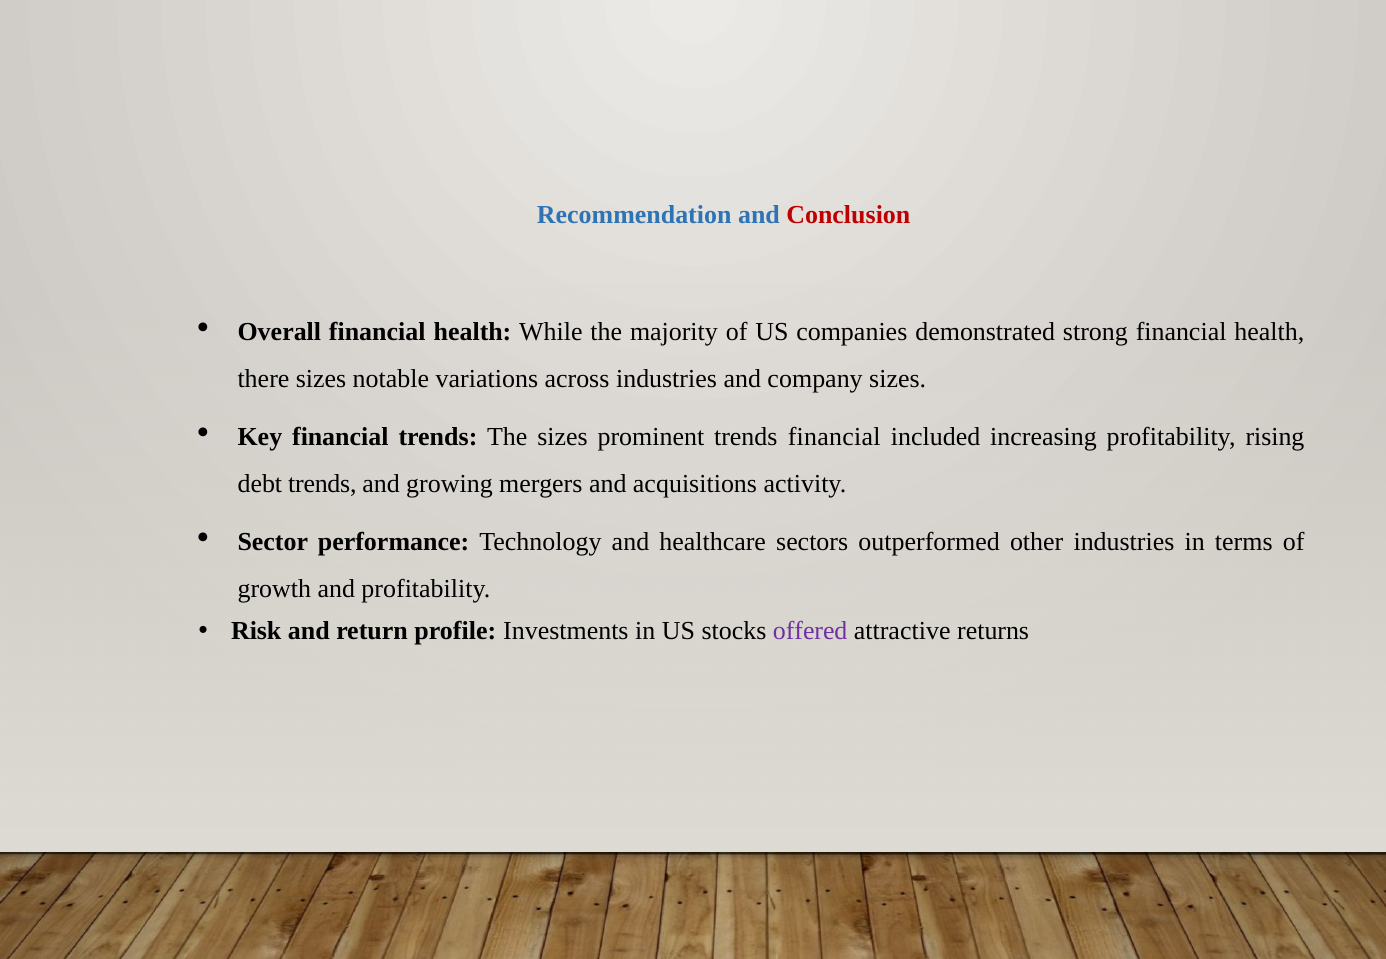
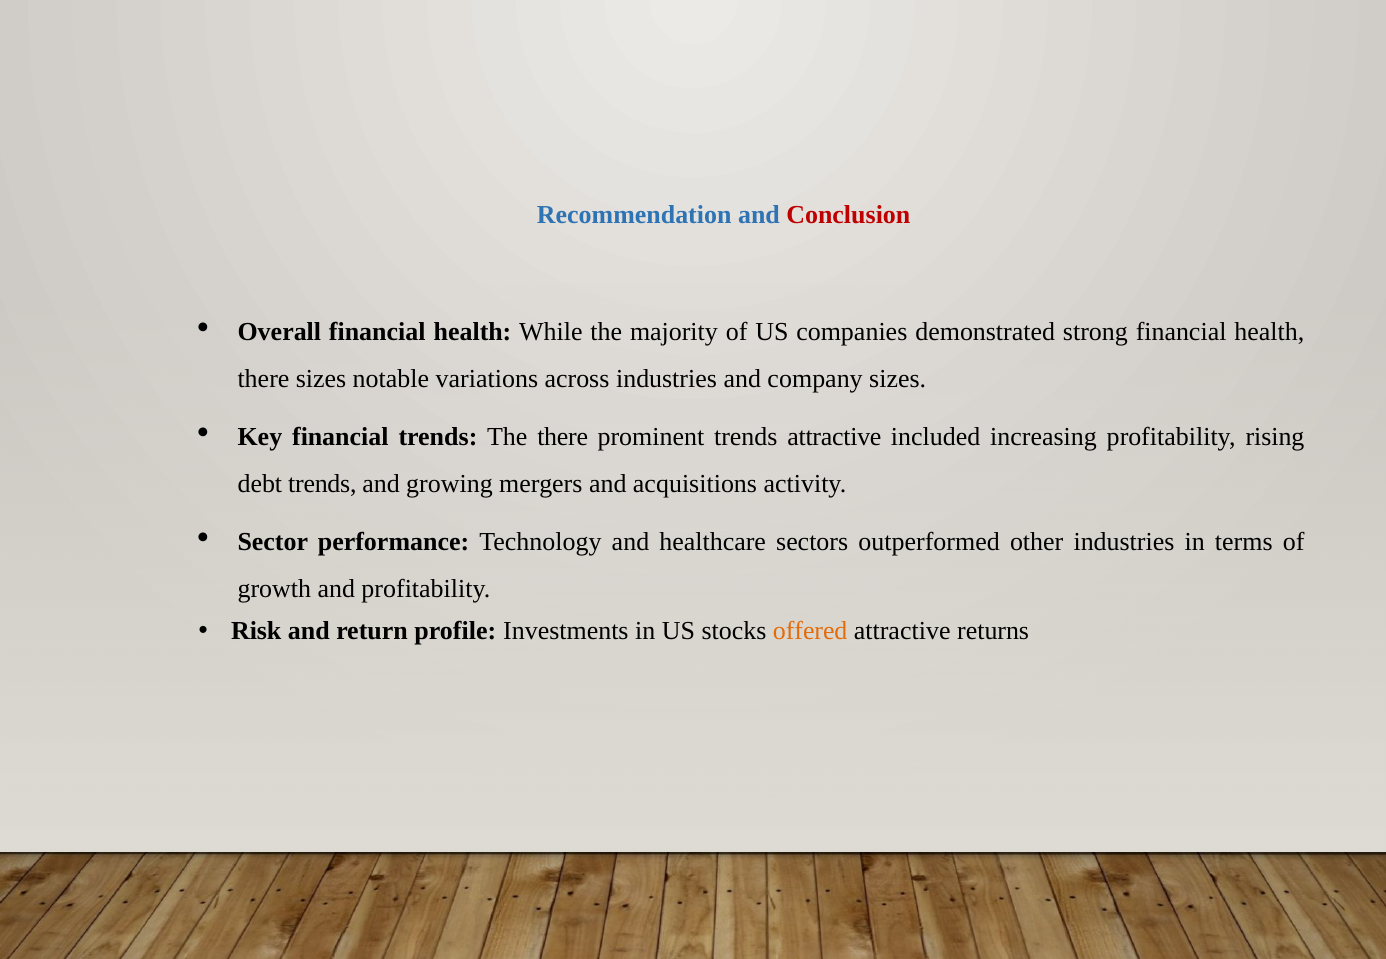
The sizes: sizes -> there (563, 437)
trends financial: financial -> attractive (834, 437)
offered colour: purple -> orange (810, 632)
